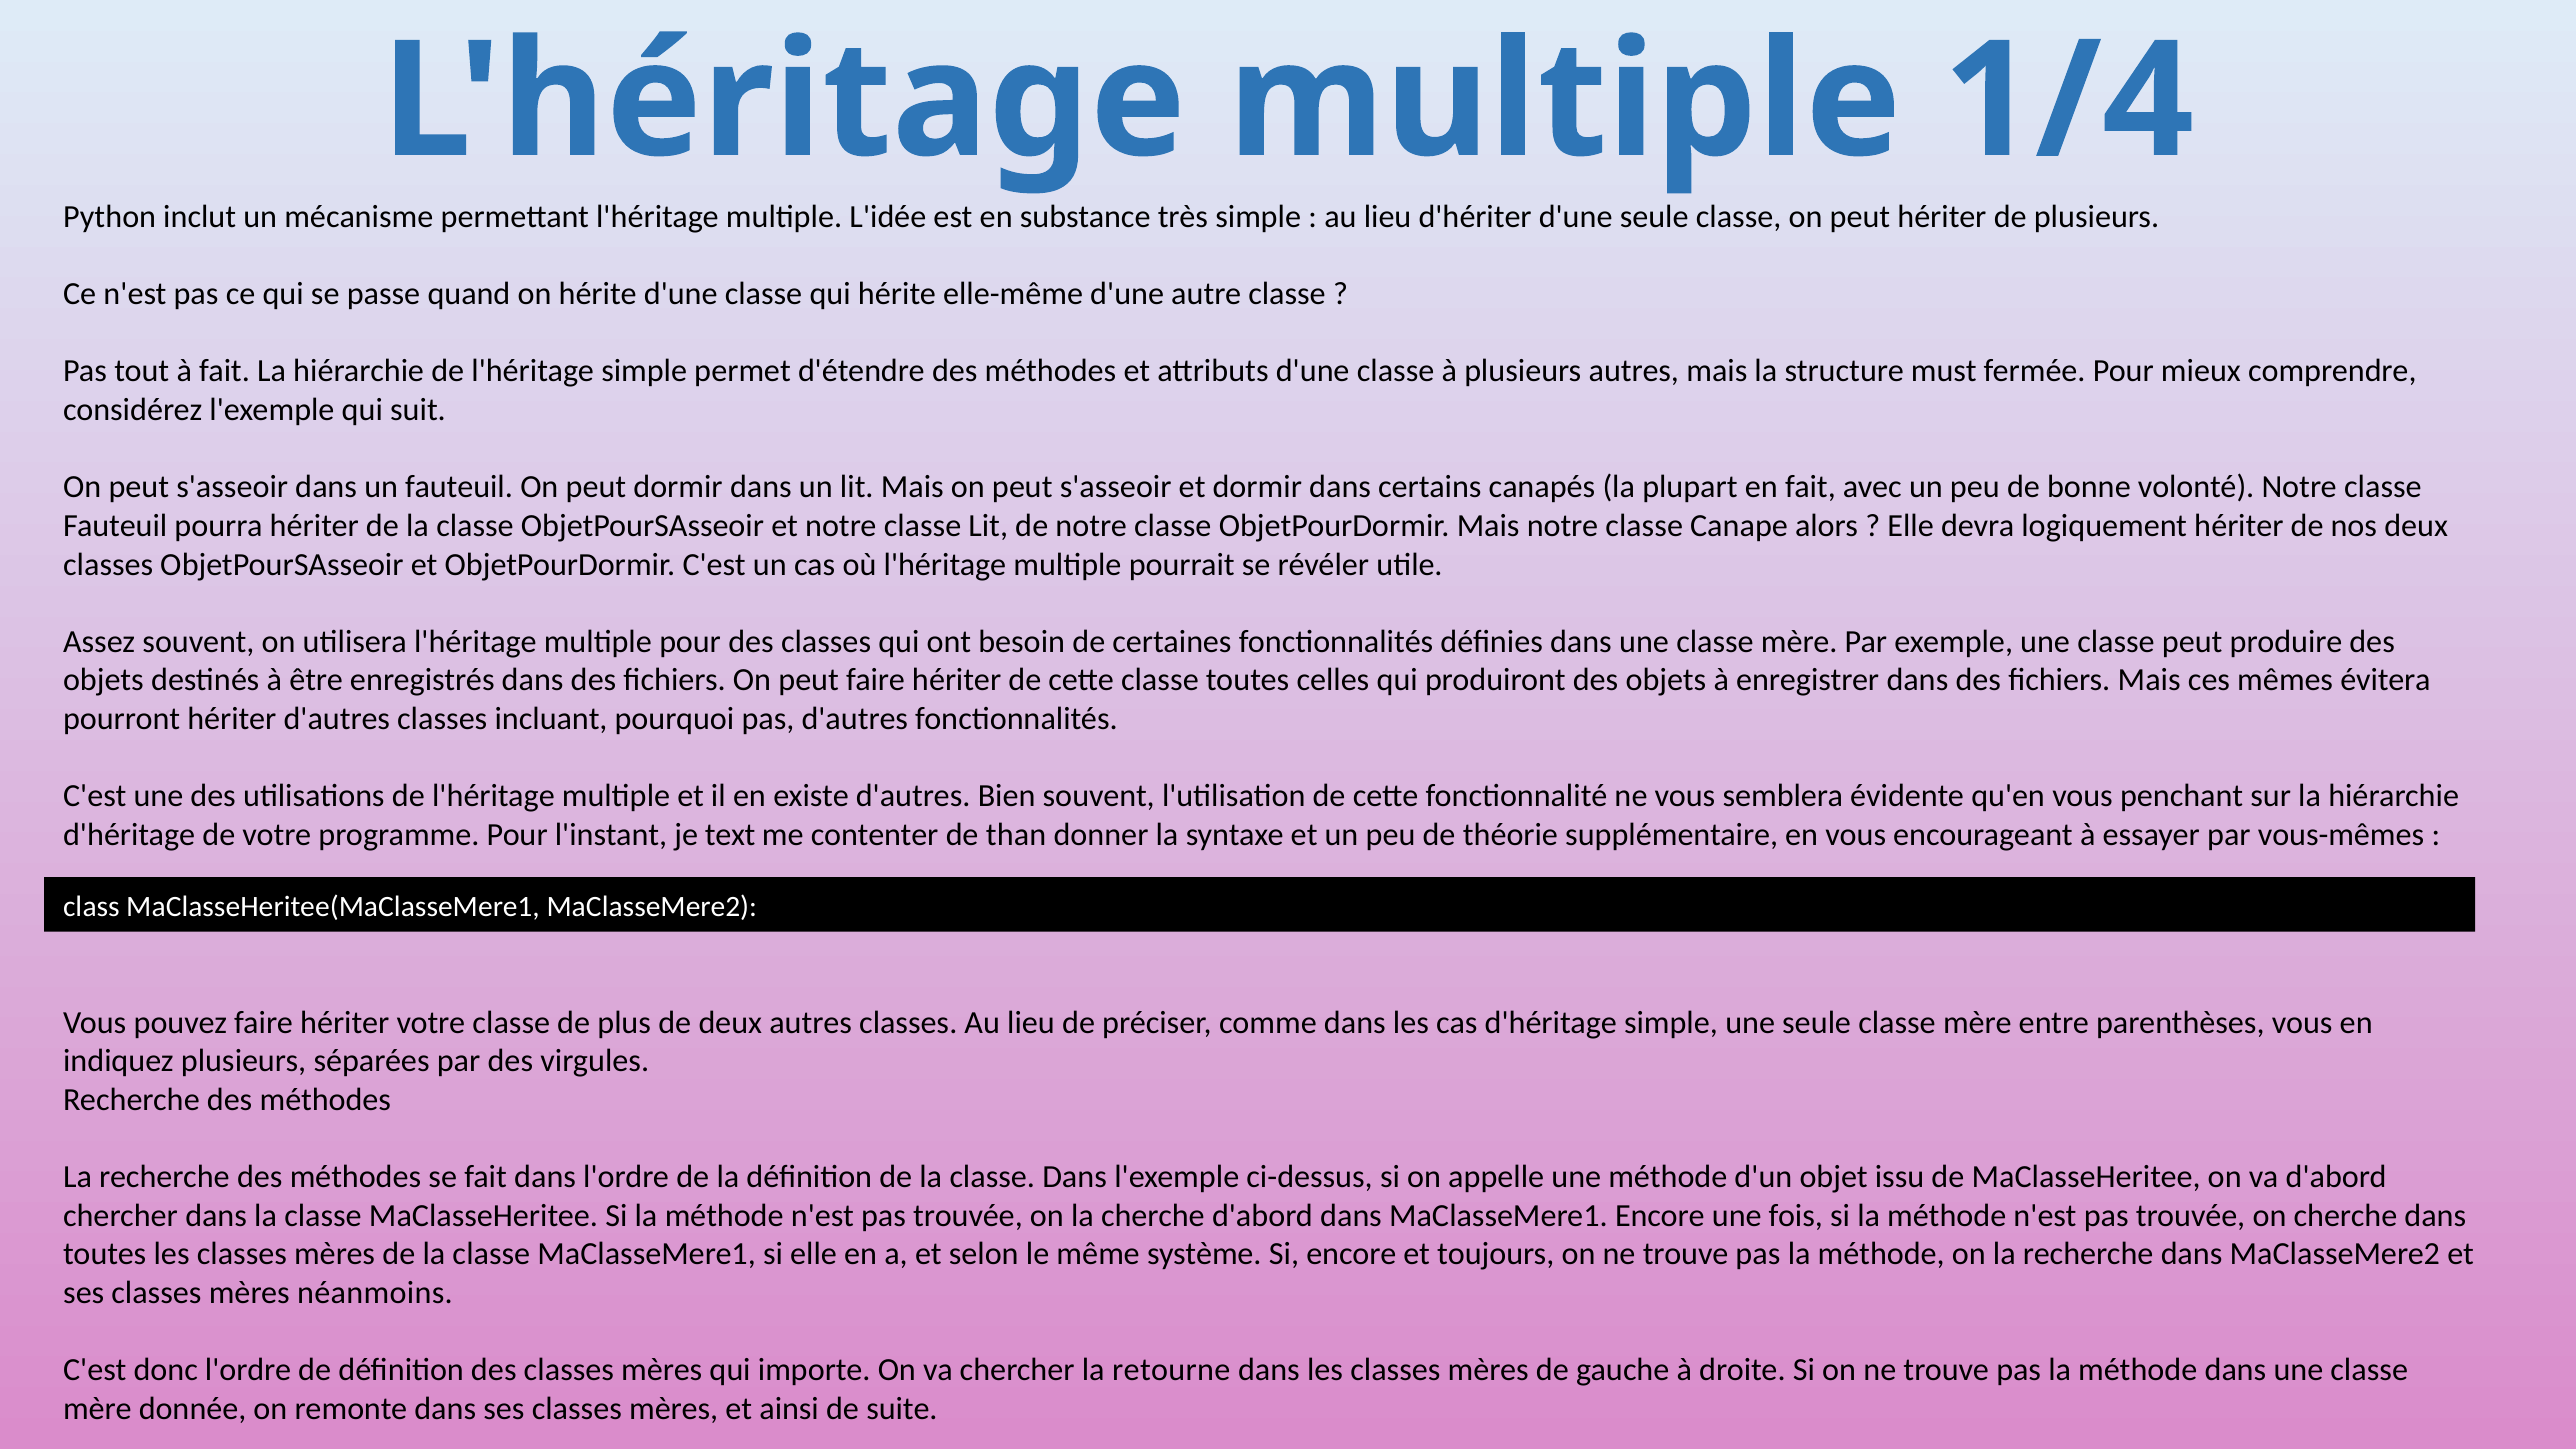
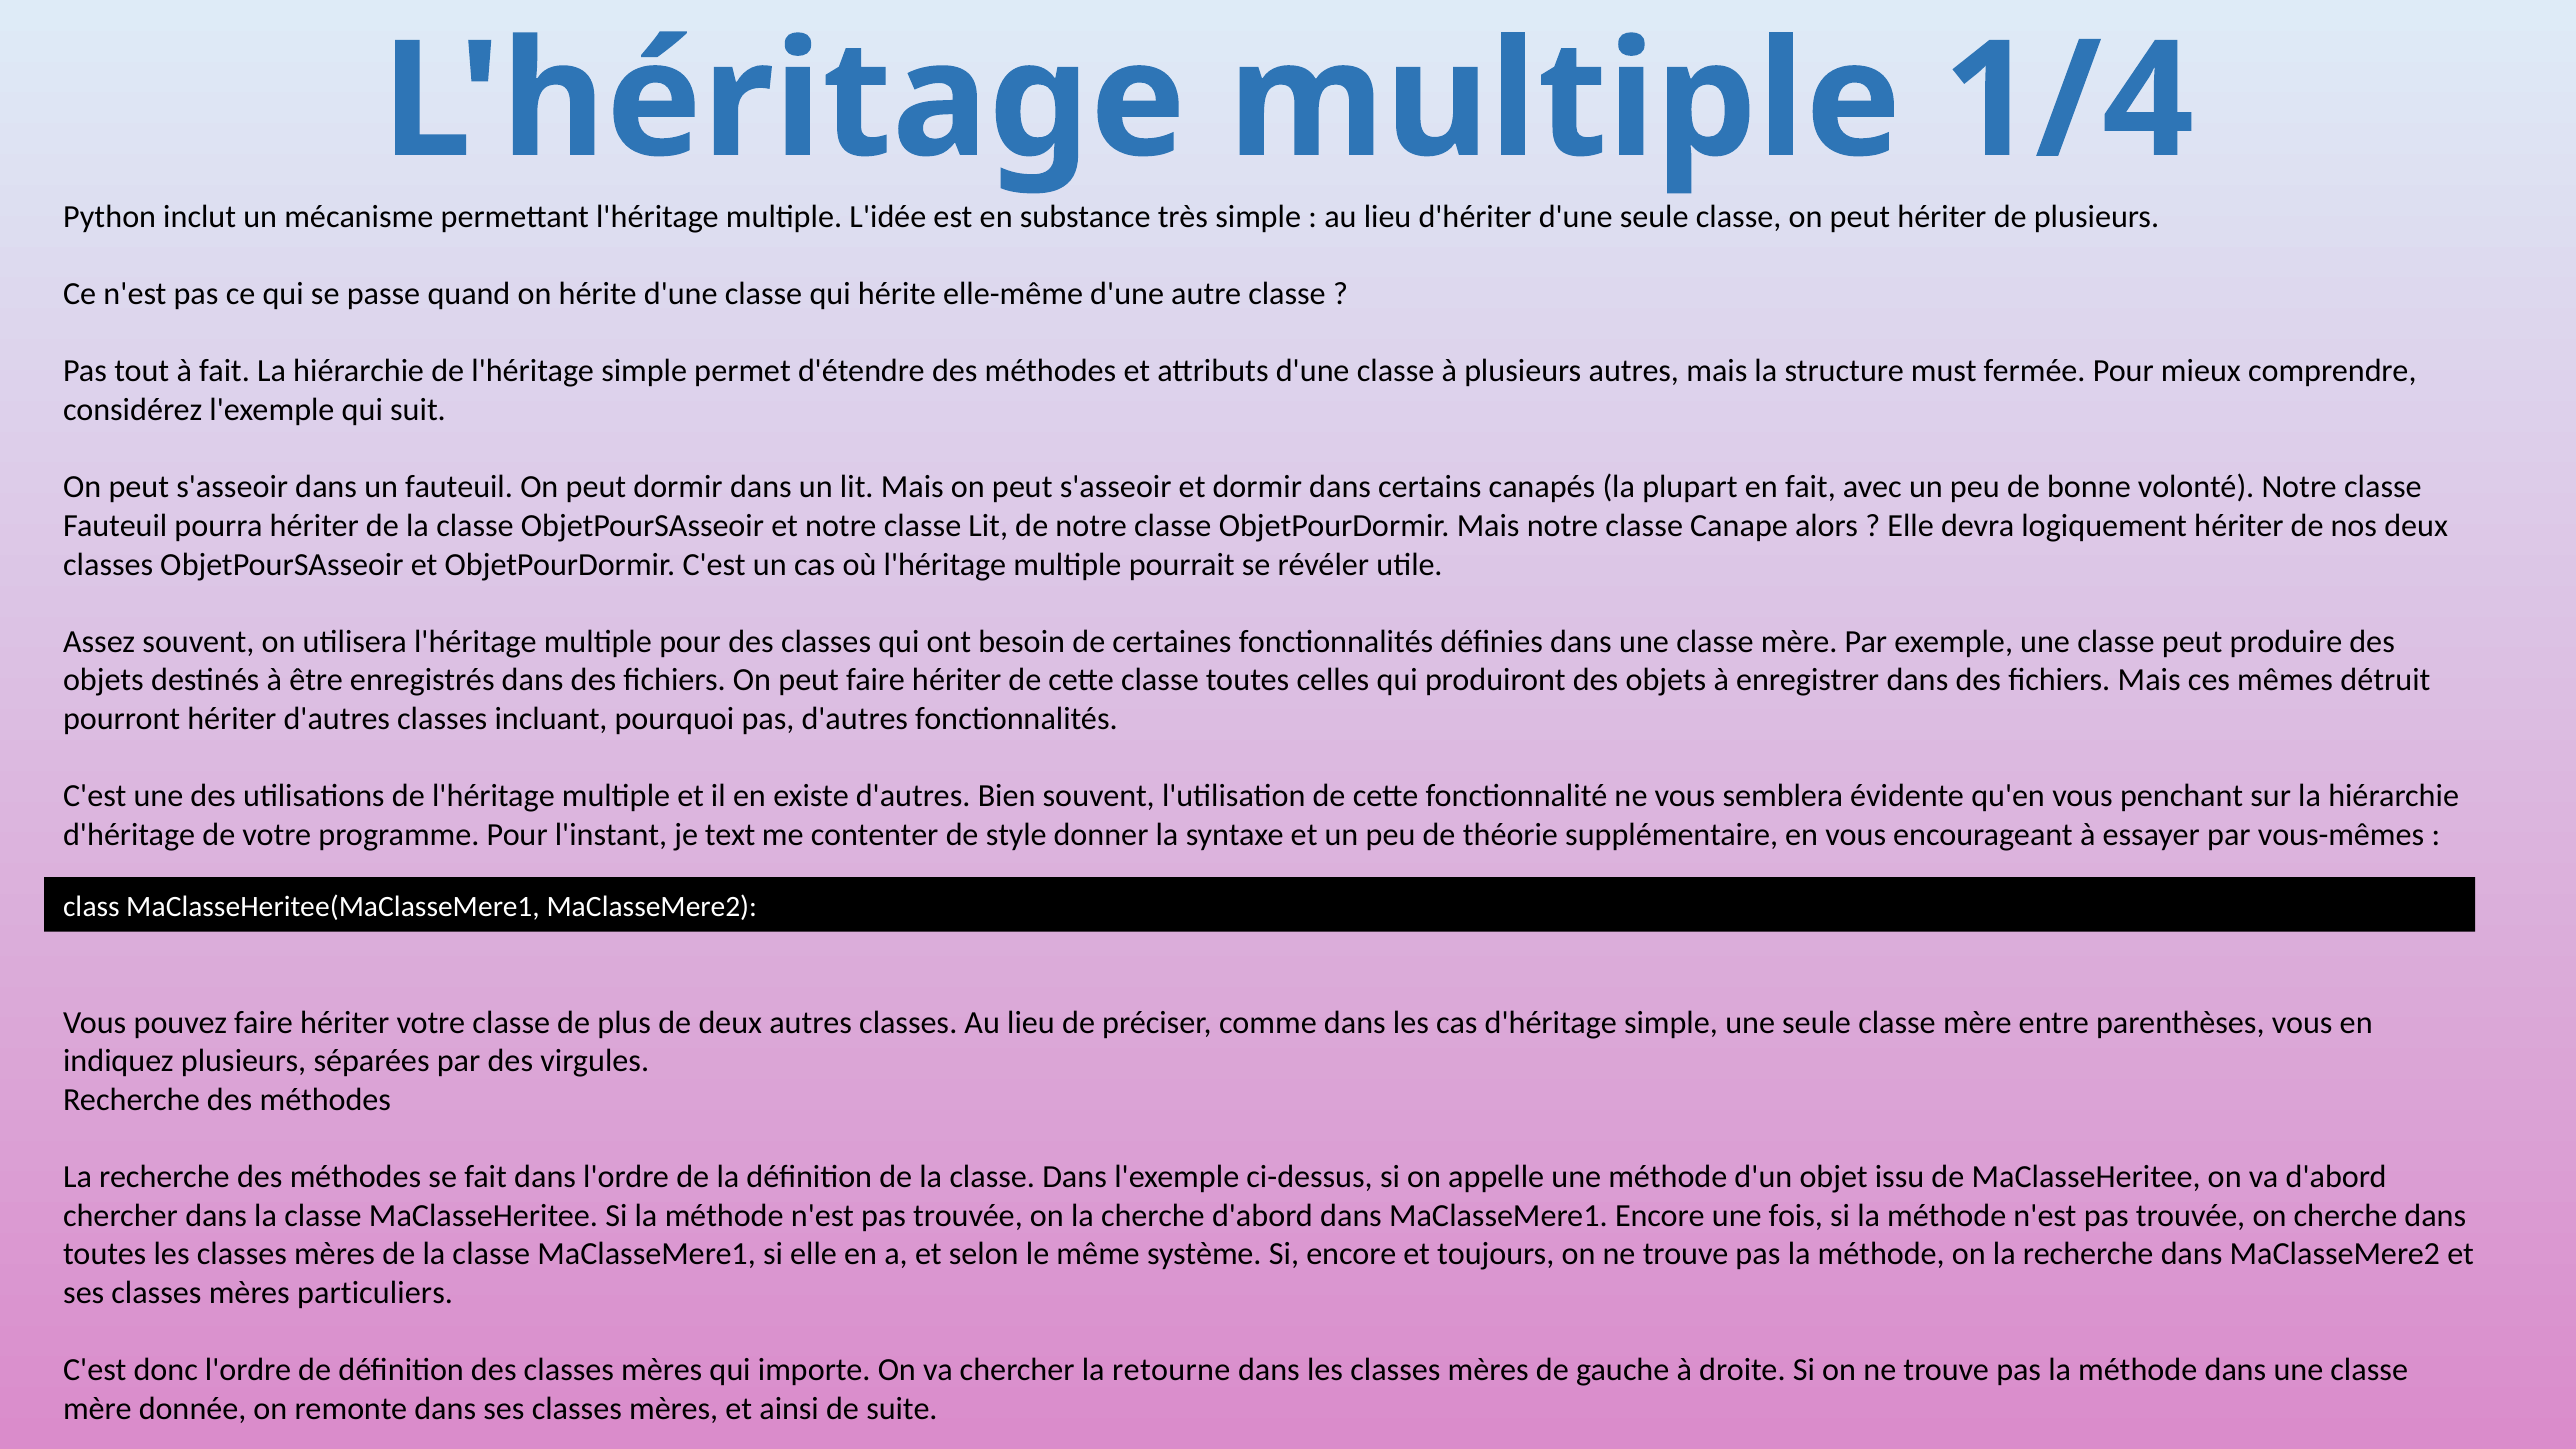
évitera: évitera -> détruit (2385, 680)
than: than -> style (1016, 835)
néanmoins: néanmoins -> particuliers (375, 1293)
